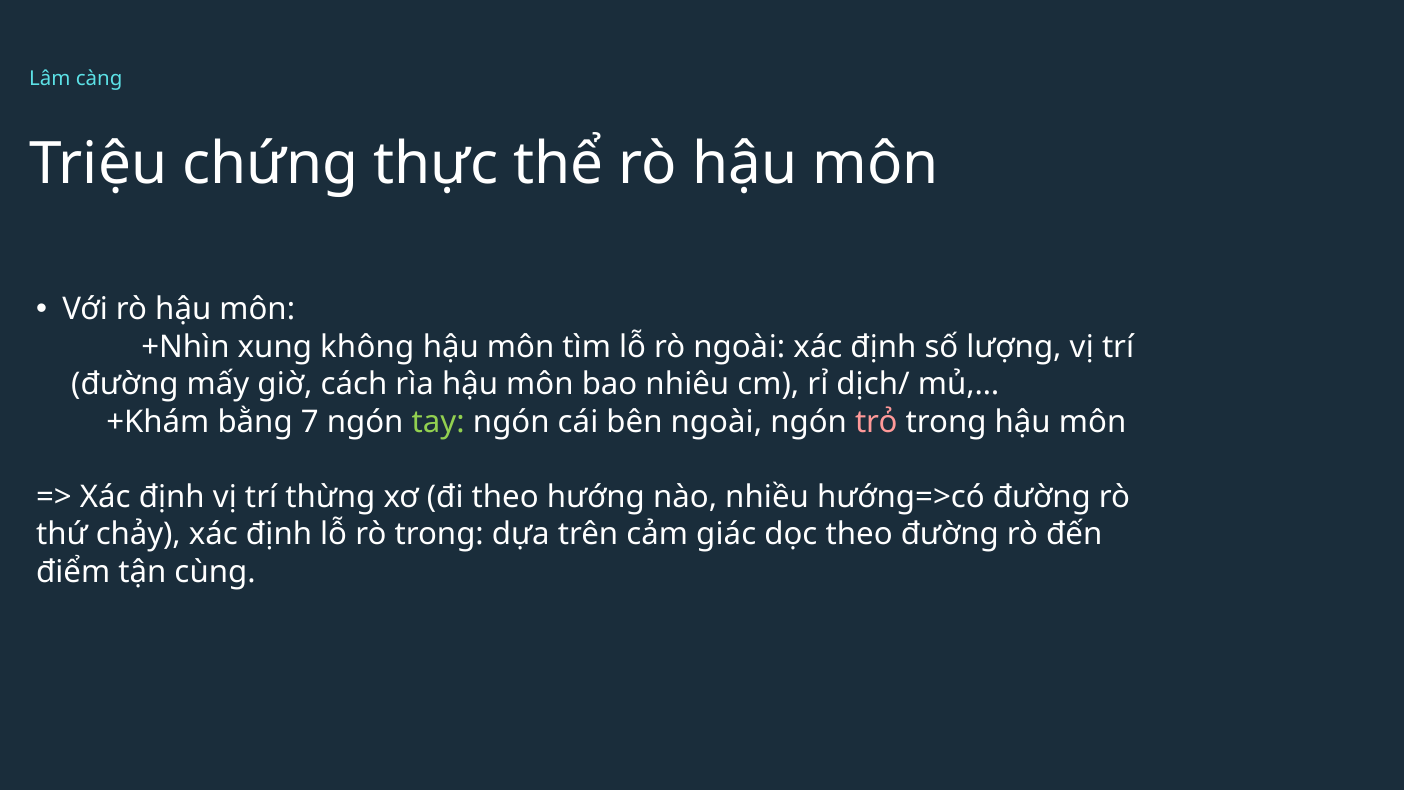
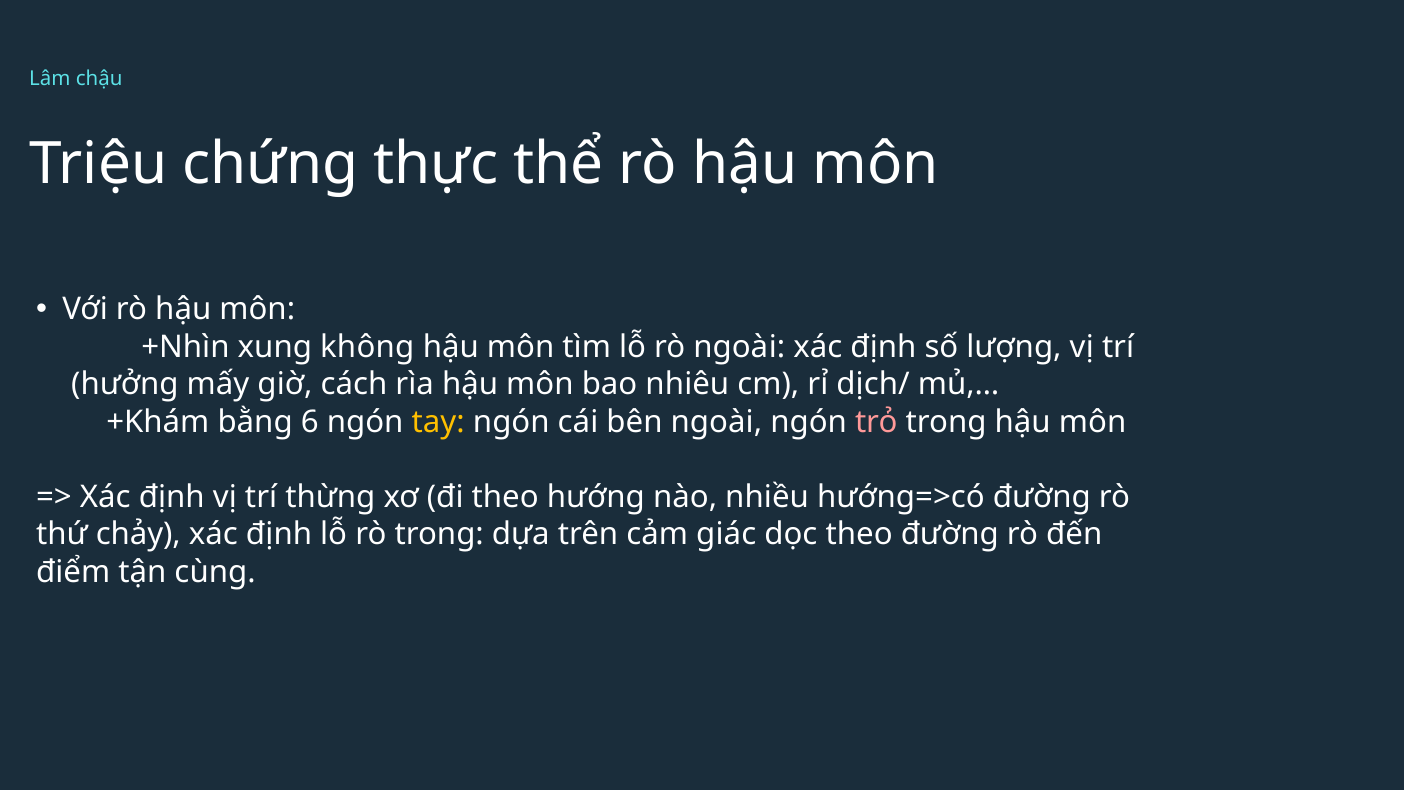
càng: càng -> chậu (99, 78)
đường: đường -> hưởng (125, 384)
7: 7 -> 6 (310, 422)
tay colour: light green -> yellow (438, 422)
